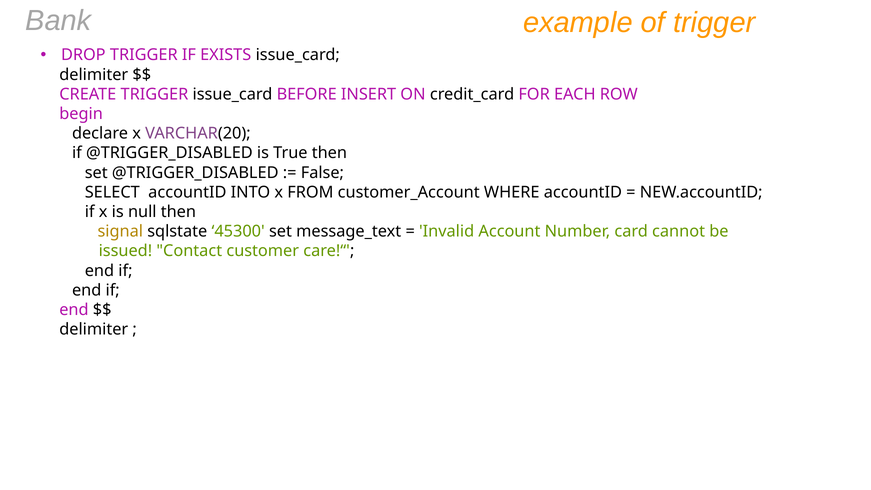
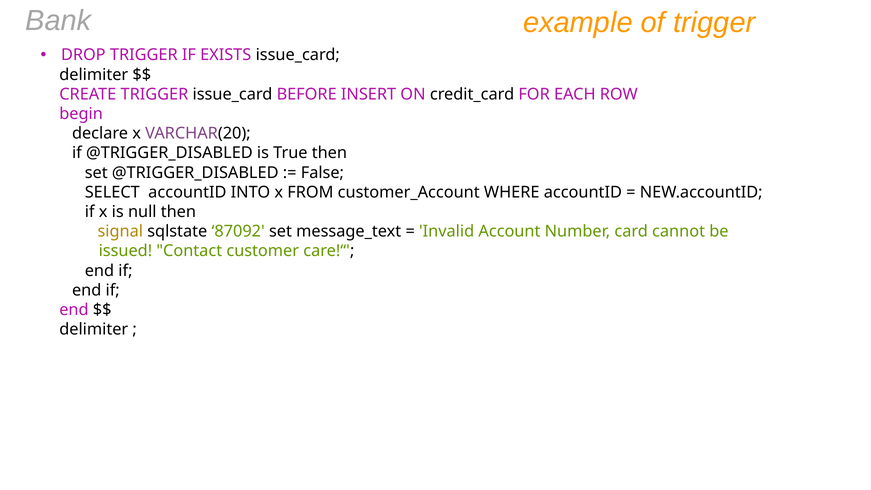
45300: 45300 -> 87092 (238, 231)
